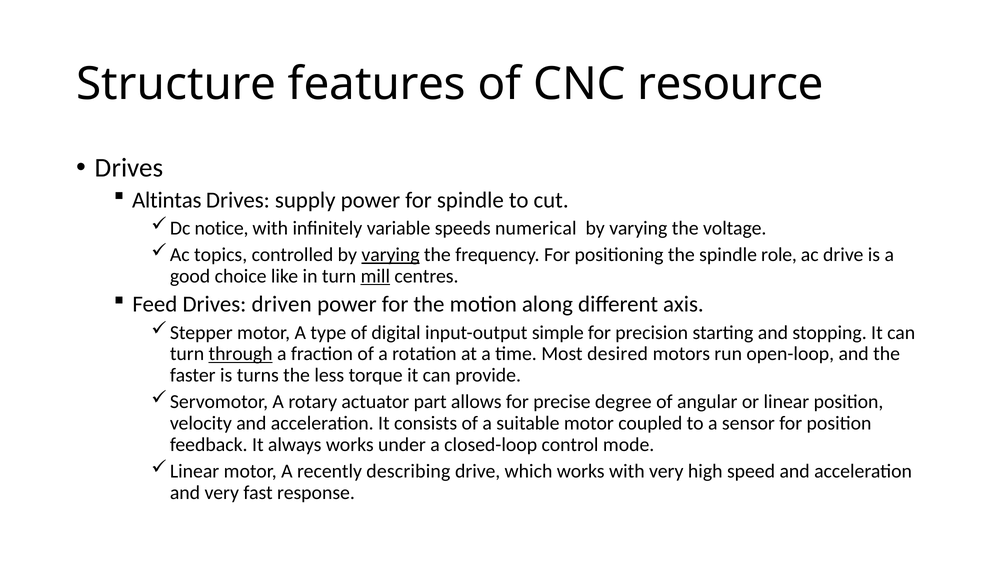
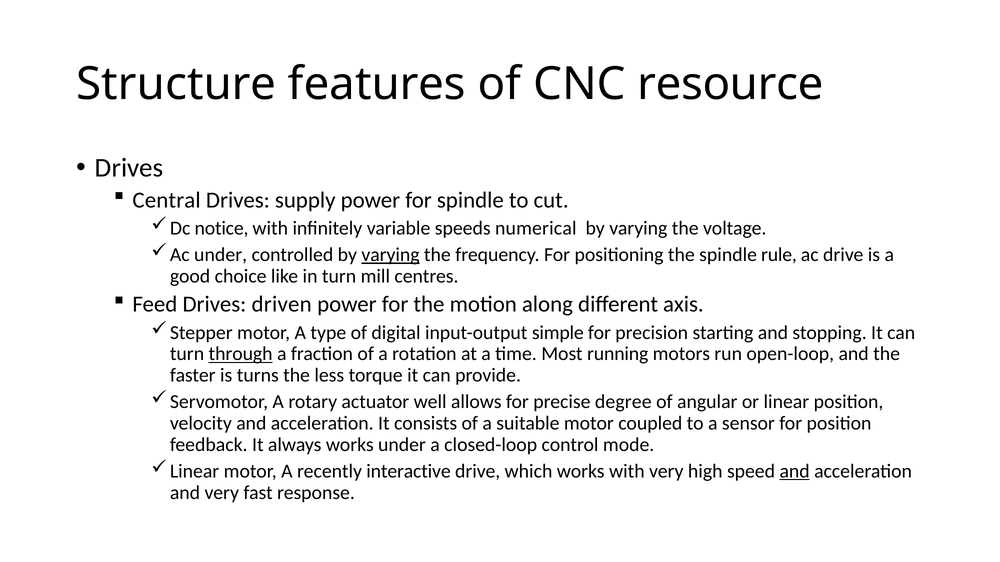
Altintas: Altintas -> Central (167, 200)
topics: topics -> under (221, 255)
role: role -> rule (779, 255)
mill underline: present -> none (375, 276)
desired: desired -> running (618, 354)
part: part -> well (430, 402)
describing: describing -> interactive (409, 472)
and underline: none -> present (795, 472)
